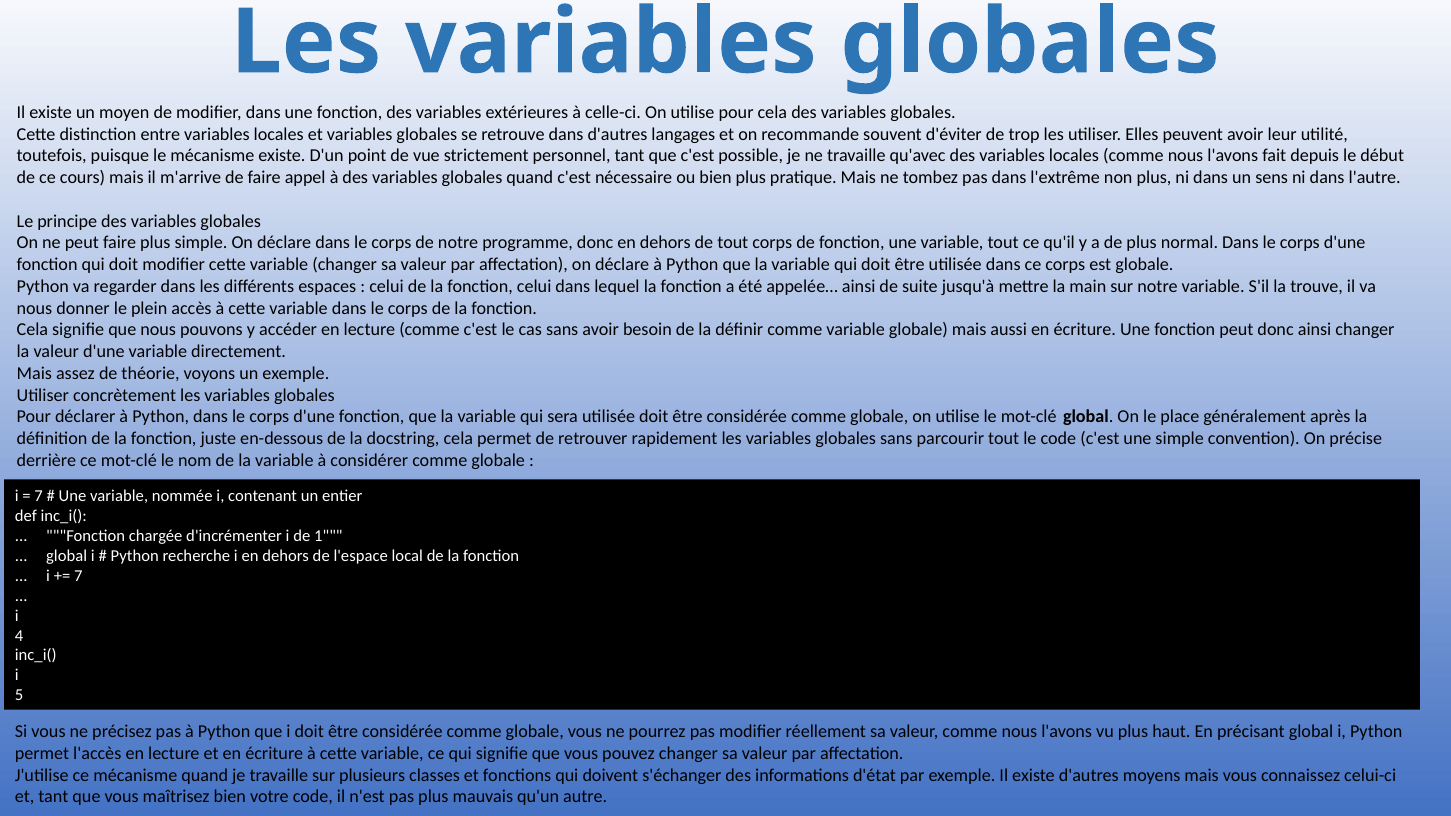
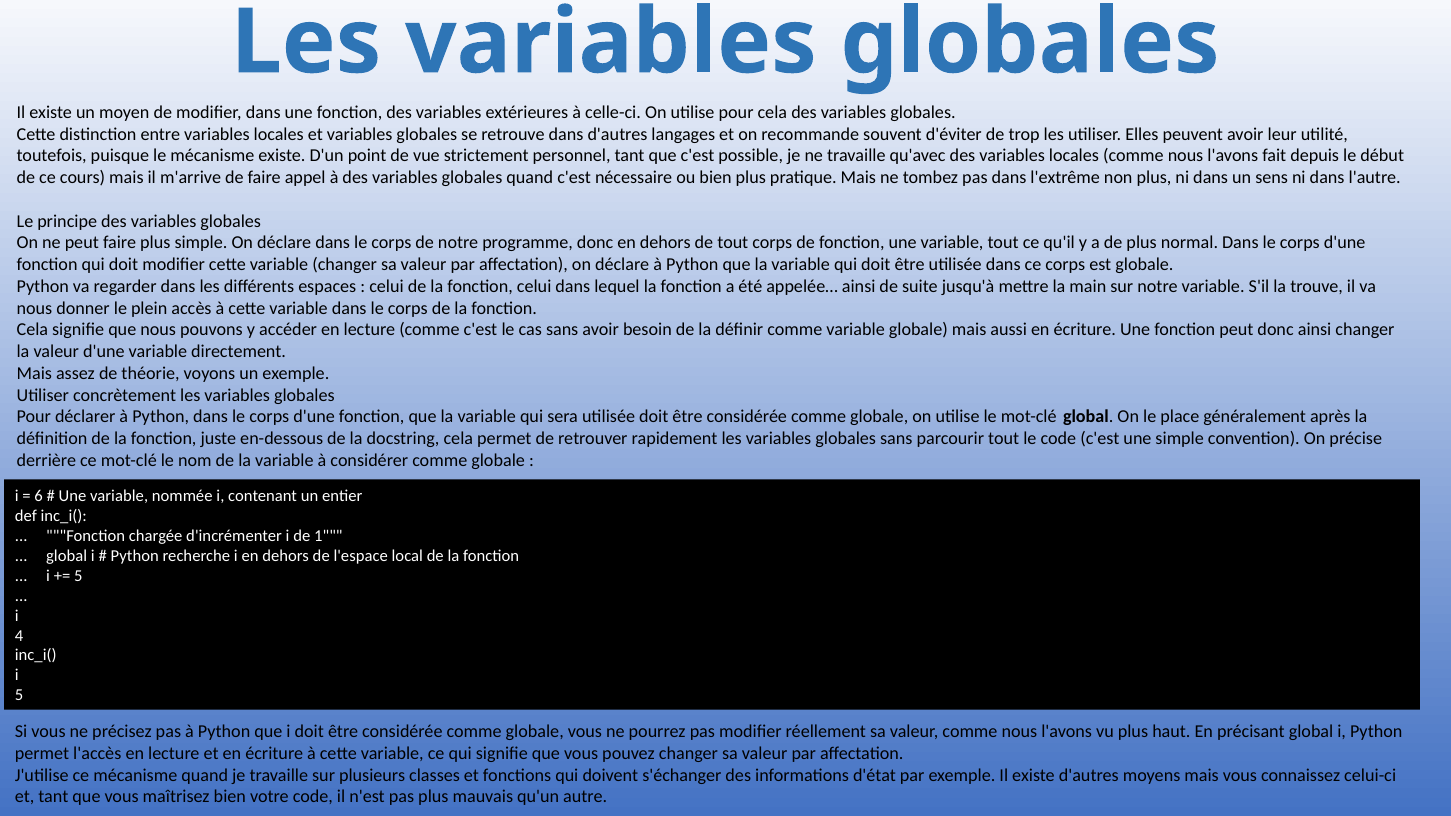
7: 7 -> 6 (39, 496)
7: 7 -> 5 (78, 576)
